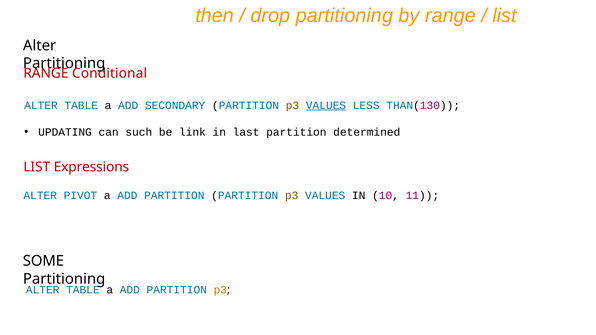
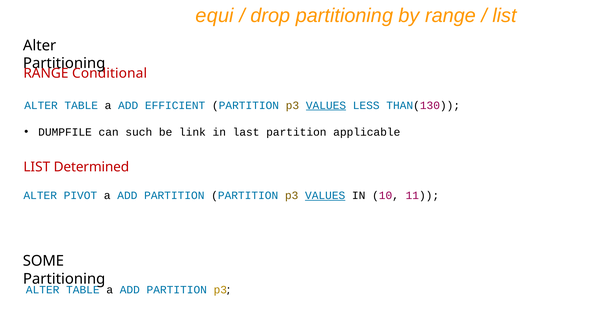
then: then -> equi (215, 16)
SECONDARY: SECONDARY -> EFFICIENT (175, 105)
UPDATING: UPDATING -> DUMPFILE (65, 132)
determined: determined -> applicable (367, 132)
Expressions: Expressions -> Determined (91, 167)
VALUES underline: none -> present (325, 196)
